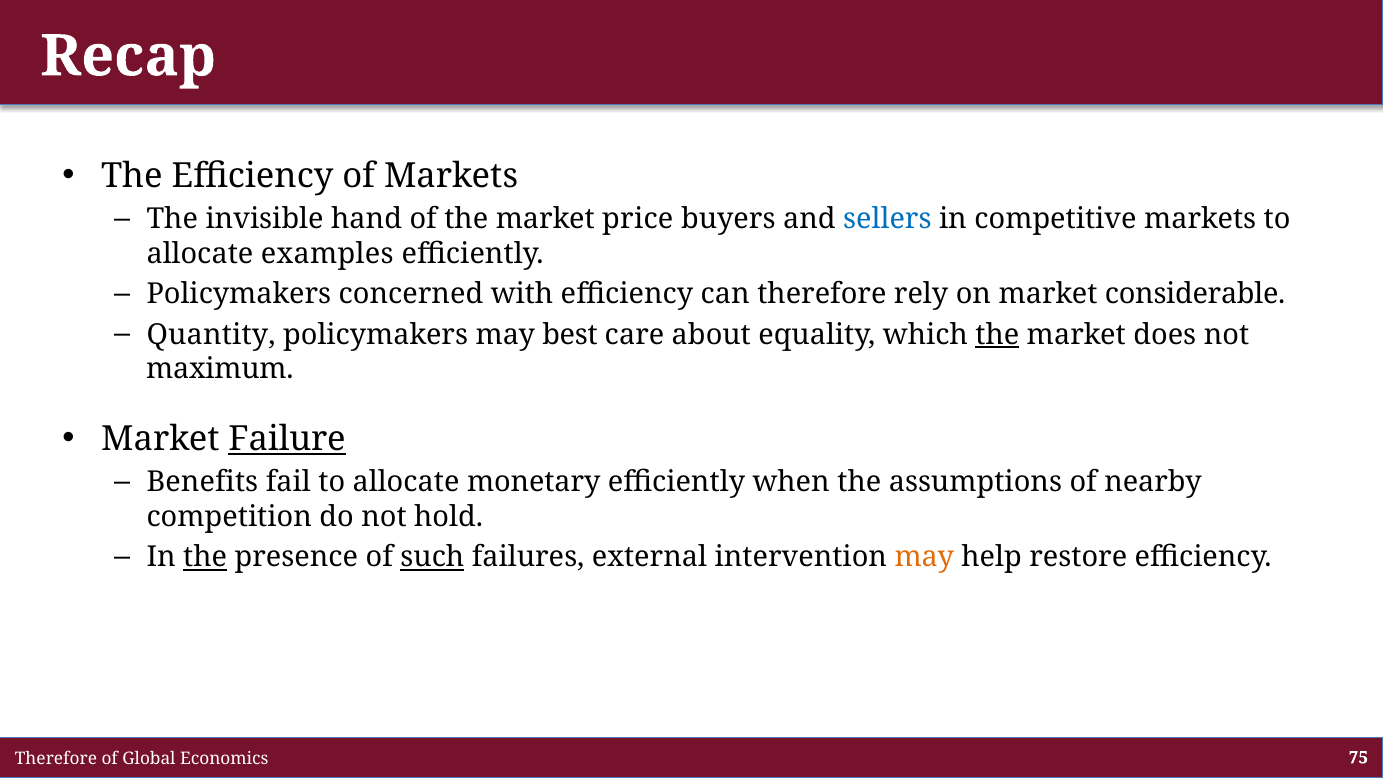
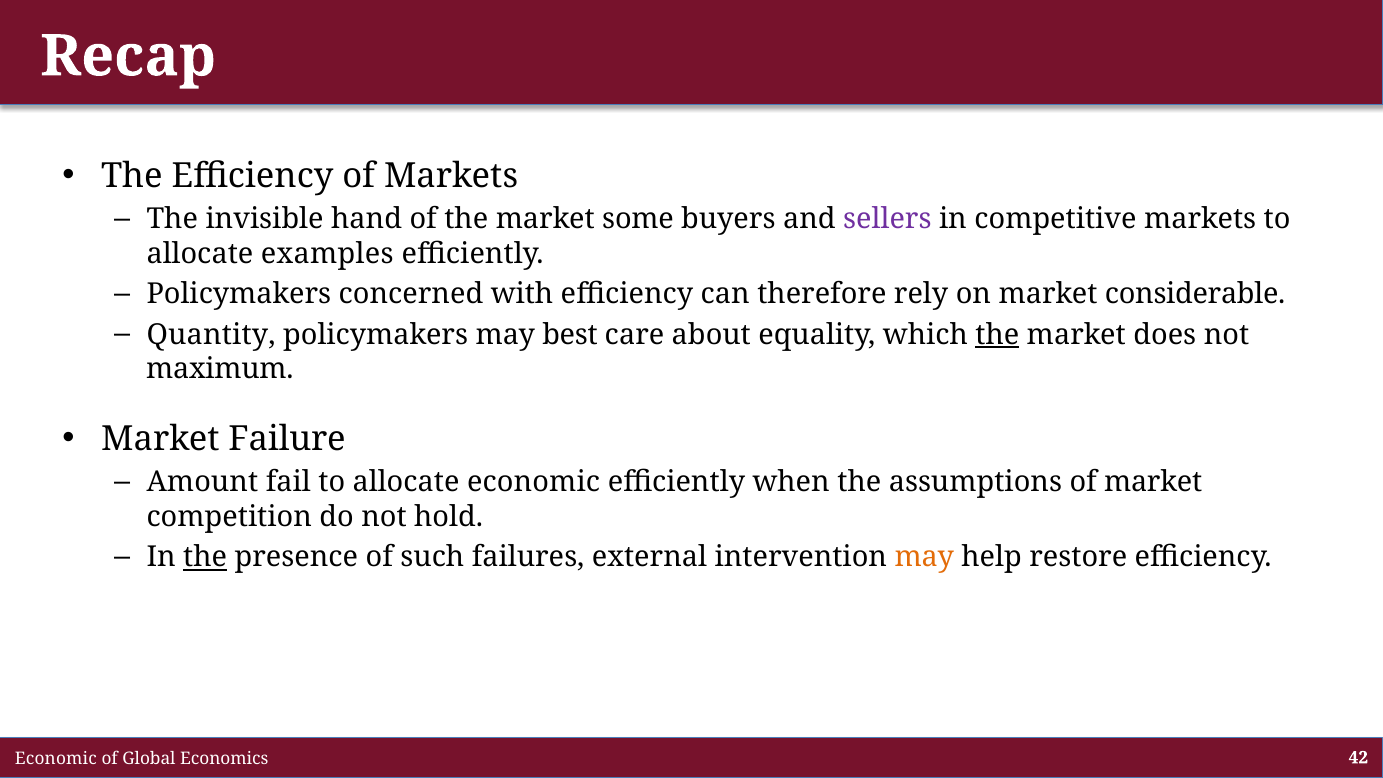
price: price -> some (638, 219)
sellers colour: blue -> purple (887, 219)
Failure underline: present -> none (287, 439)
Benefits: Benefits -> Amount (202, 483)
allocate monetary: monetary -> economic (534, 483)
of nearby: nearby -> market (1153, 483)
such underline: present -> none (432, 558)
Therefore: Therefore -> Economic (56, 759)
75: 75 -> 42 (1358, 758)
